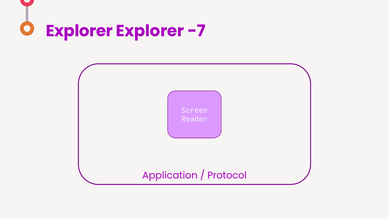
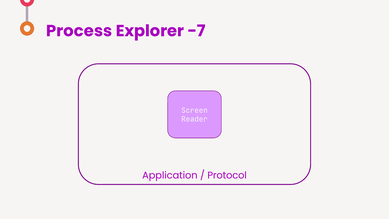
Explorer: Explorer -> Process (79, 31)
